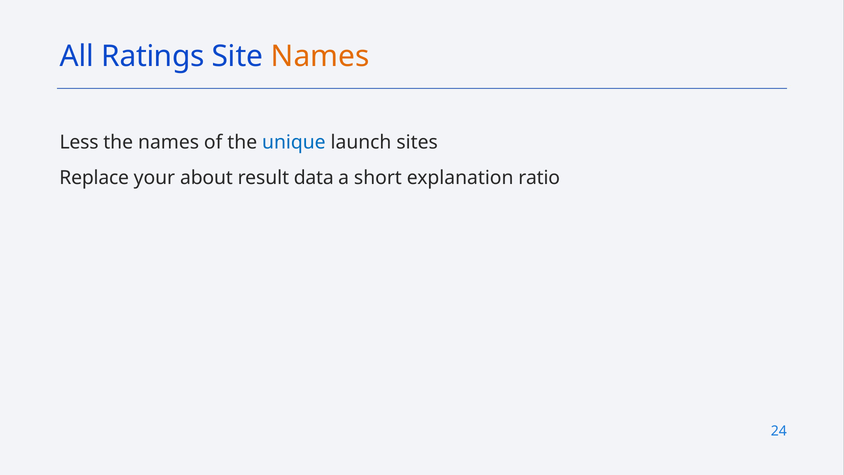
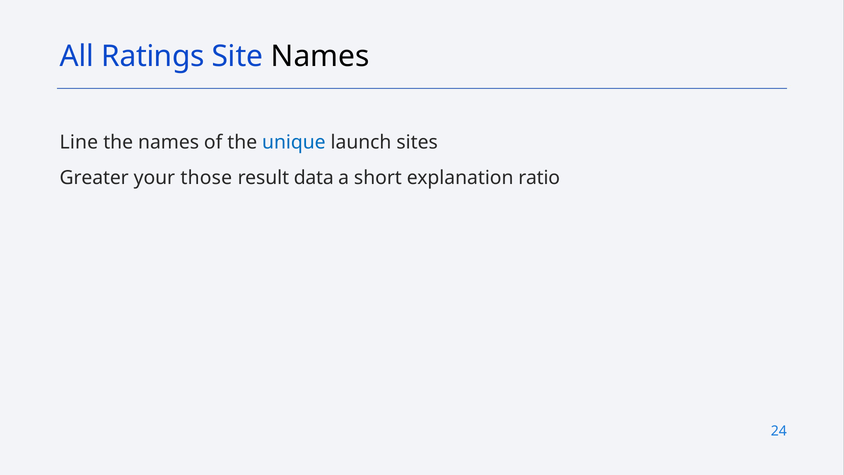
Names colour: orange -> black (320, 56)
Less: Less -> Line (79, 142)
Replace: Replace -> Greater (94, 178)
about: about -> those (206, 178)
